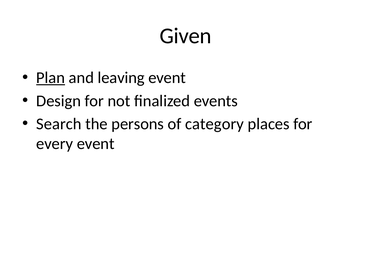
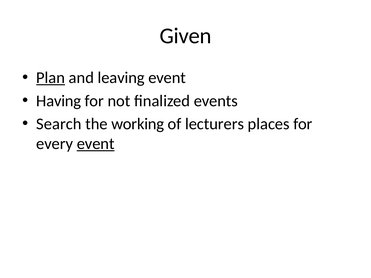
Design: Design -> Having (59, 101)
persons: persons -> working (138, 124)
category: category -> lecturers (215, 124)
event underline: none -> present (96, 144)
